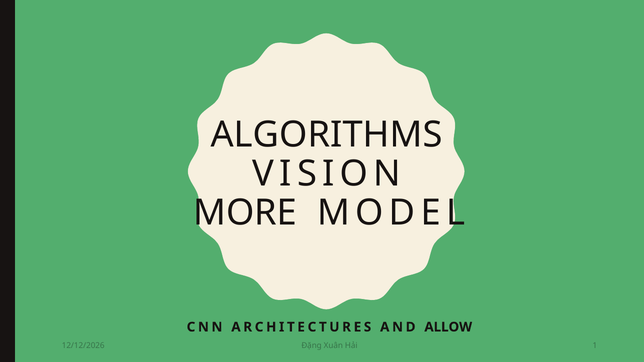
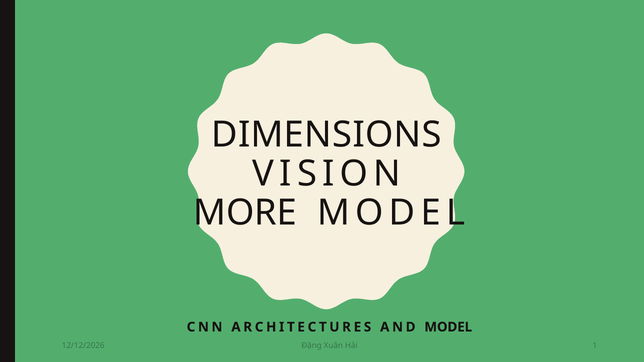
ALGORITHMS: ALGORITHMS -> DIMENSIONS (326, 135)
AND ALLOW: ALLOW -> MODEL (448, 327)
